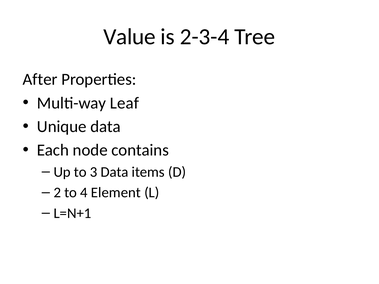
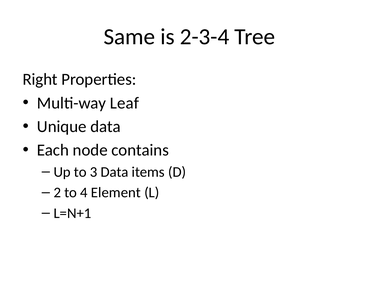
Value: Value -> Same (129, 37)
After: After -> Right (40, 80)
